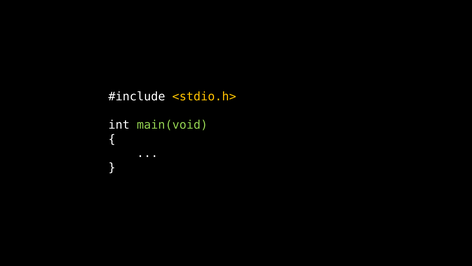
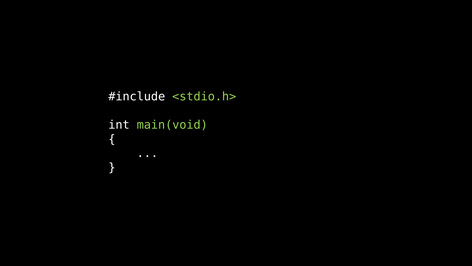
<stdio.h> colour: yellow -> light green (204, 96)
